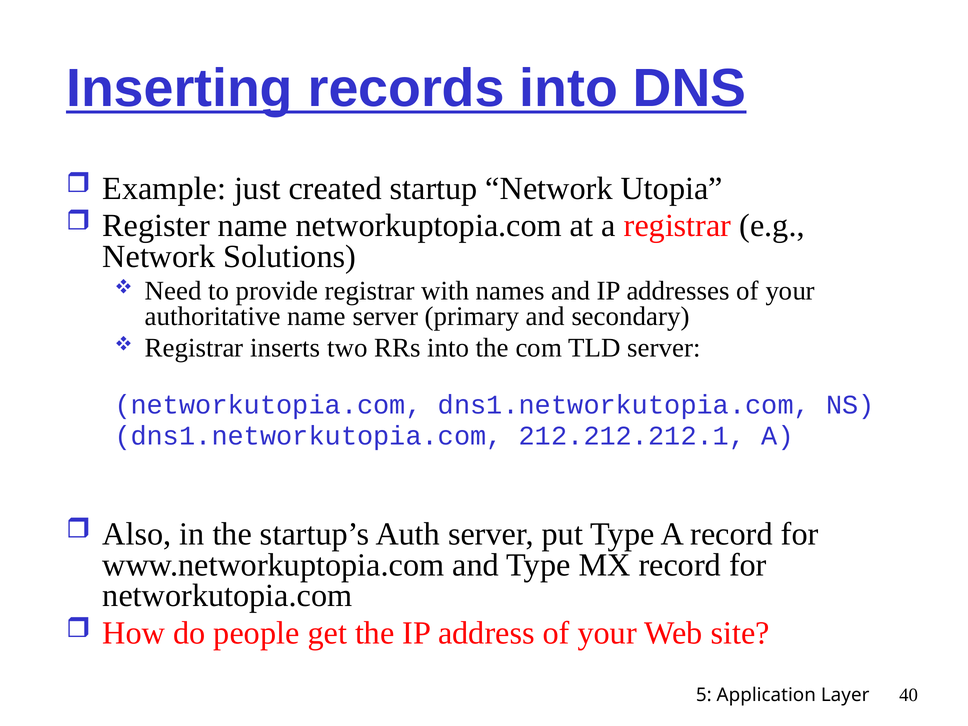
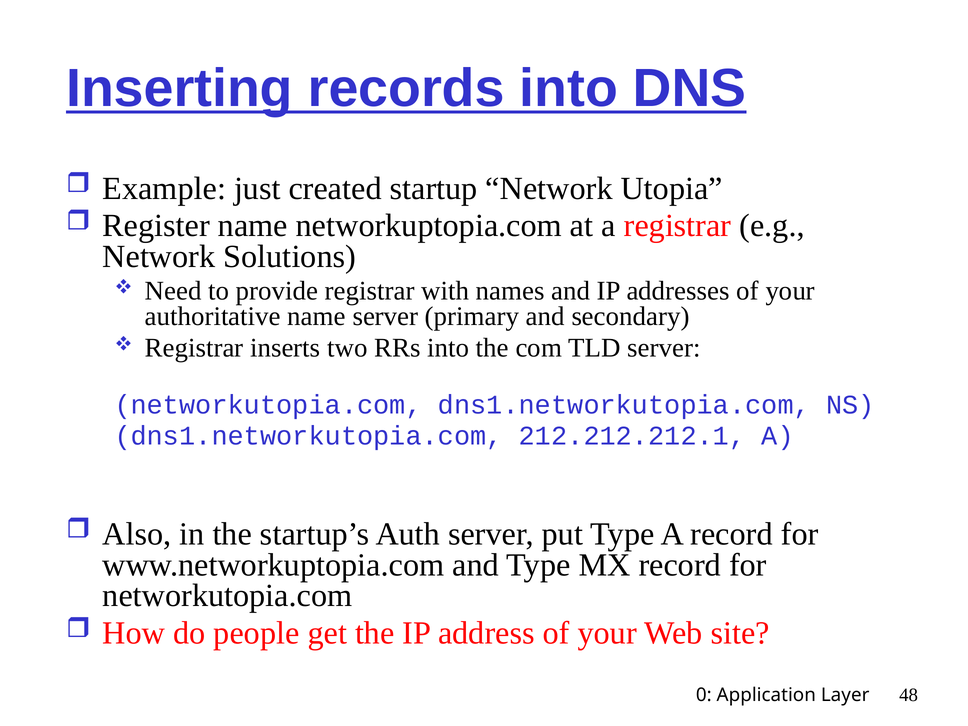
5: 5 -> 0 (704, 695)
40: 40 -> 48 (909, 695)
